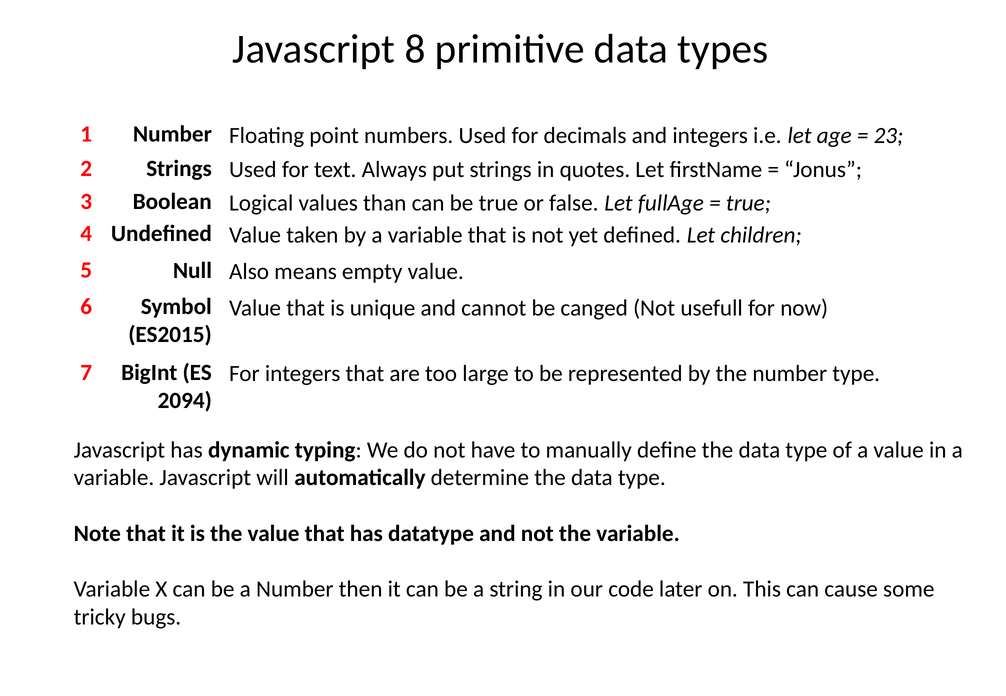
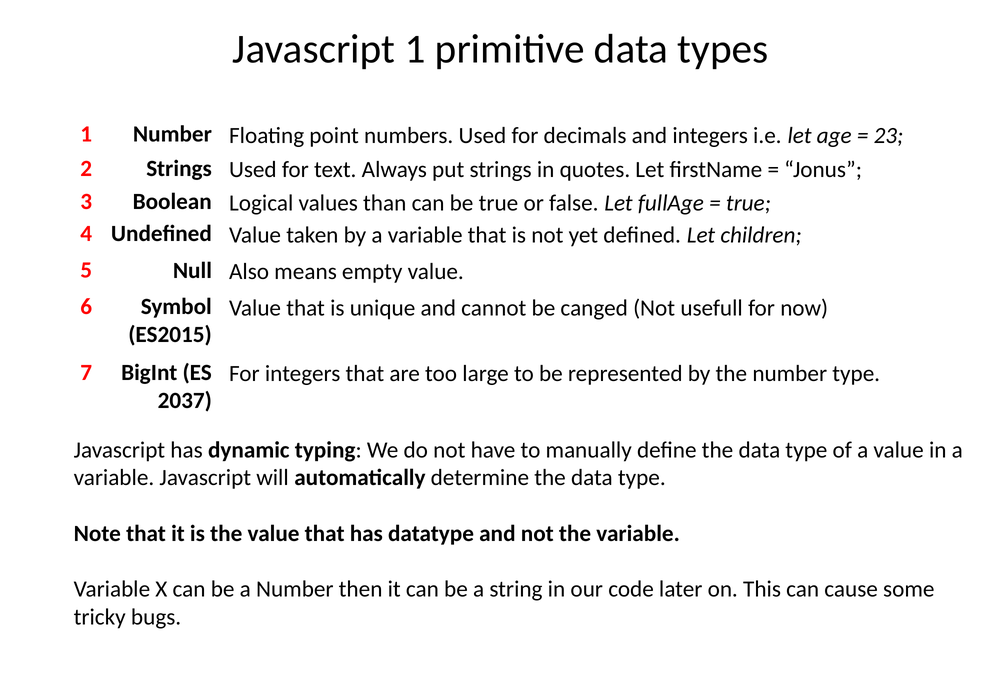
Javascript 8: 8 -> 1 (415, 49)
2094: 2094 -> 2037 (185, 401)
